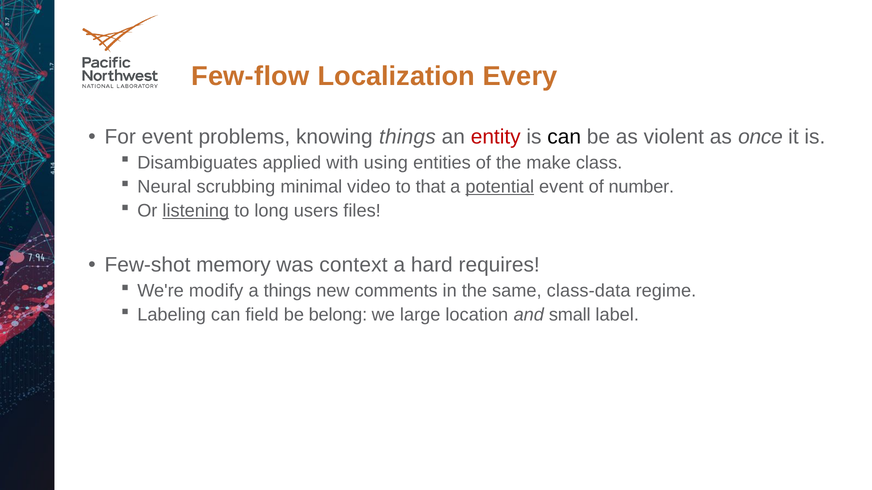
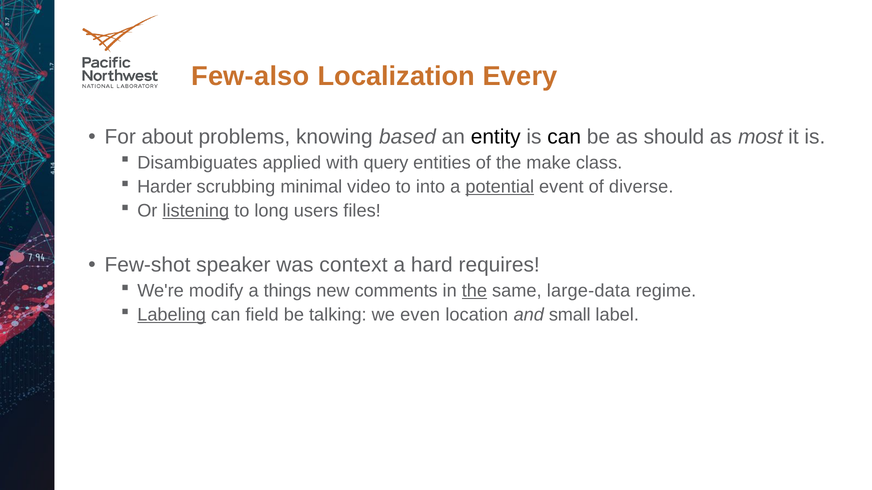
Few-flow: Few-flow -> Few-also (250, 76)
For event: event -> about (167, 137)
knowing things: things -> based (407, 137)
entity colour: red -> black (496, 137)
violent: violent -> should (674, 137)
once: once -> most (760, 137)
using: using -> query (386, 163)
Neural: Neural -> Harder (164, 187)
that: that -> into (431, 187)
number: number -> diverse (641, 187)
memory: memory -> speaker (233, 265)
the underline: none -> present (474, 291)
class-data: class-data -> large-data (589, 291)
Labeling underline: none -> present (172, 315)
belong: belong -> talking (338, 315)
large: large -> even (420, 315)
